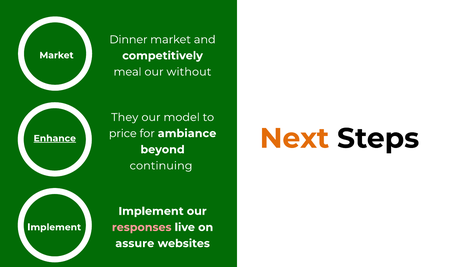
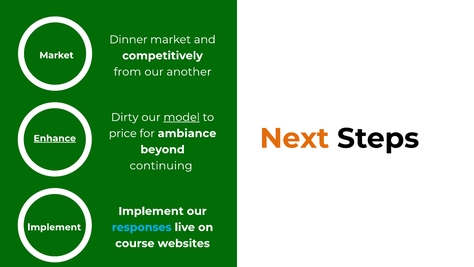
meal: meal -> from (127, 72)
without: without -> another (189, 72)
They: They -> Dirty (125, 117)
model underline: none -> present (182, 117)
responses colour: pink -> light blue (142, 227)
assure: assure -> course (135, 243)
